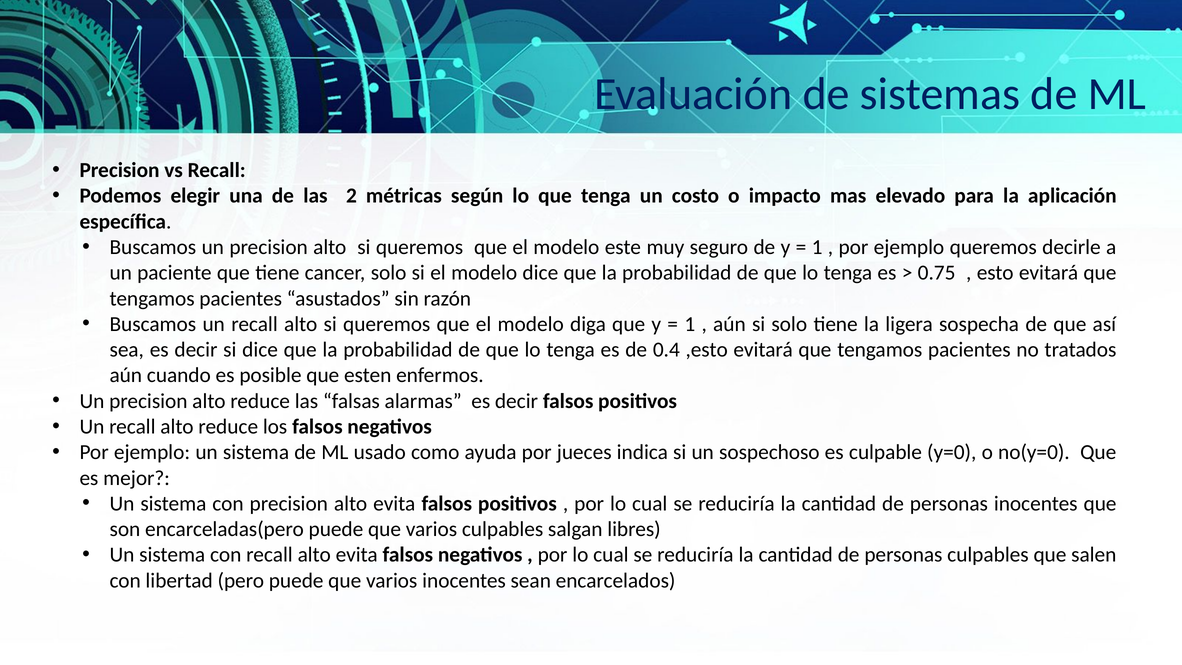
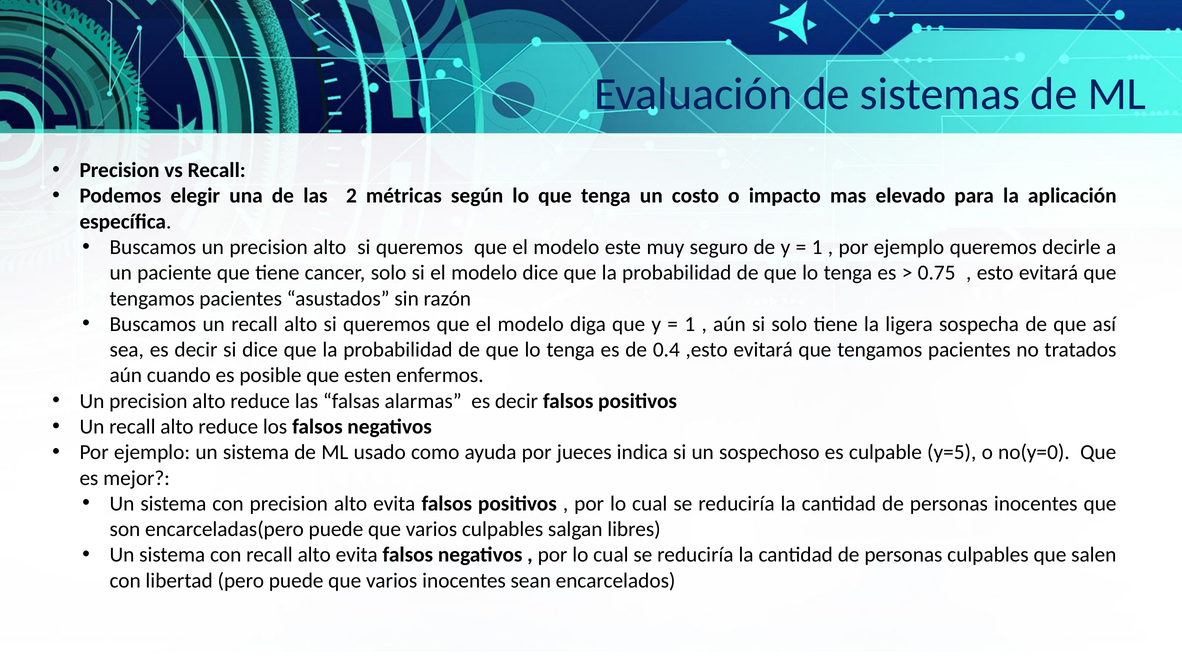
y=0: y=0 -> y=5 (952, 452)
